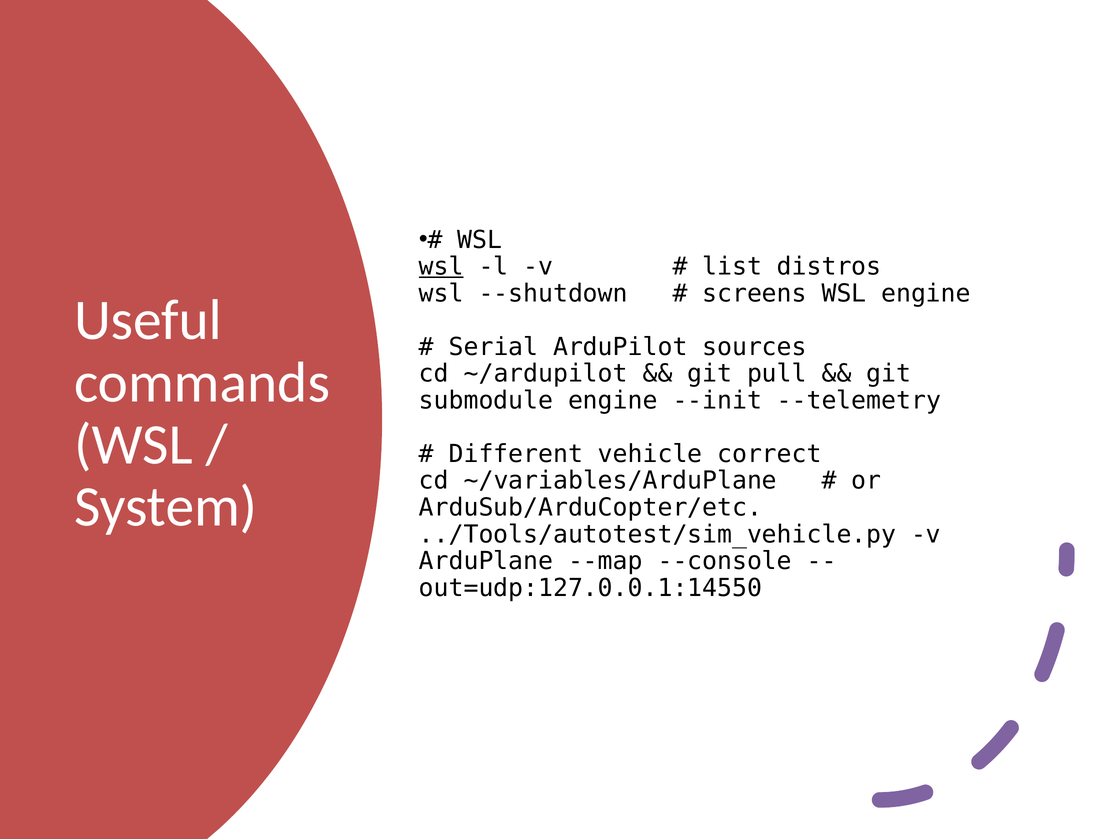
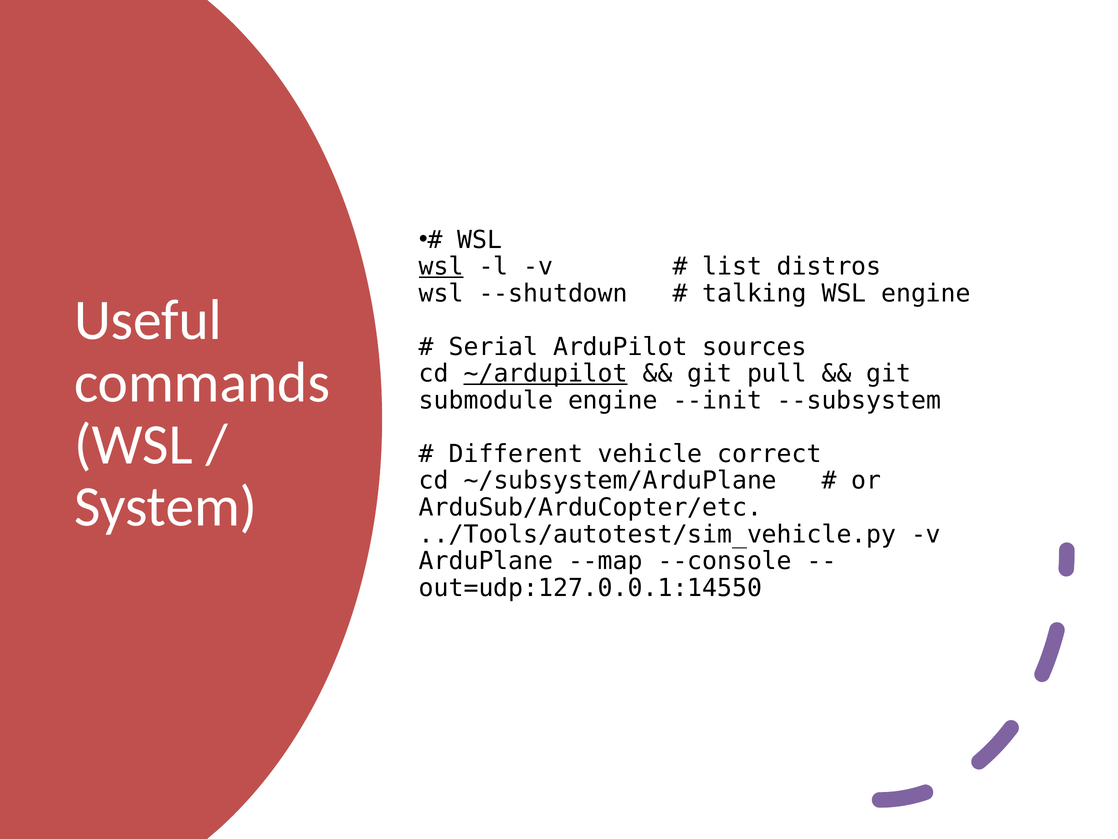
screens: screens -> talking (755, 293)
~/ardupilot underline: none -> present (546, 373)
--telemetry: --telemetry -> --subsystem (859, 400)
~/variables/ArduPlane: ~/variables/ArduPlane -> ~/subsystem/ArduPlane (620, 481)
